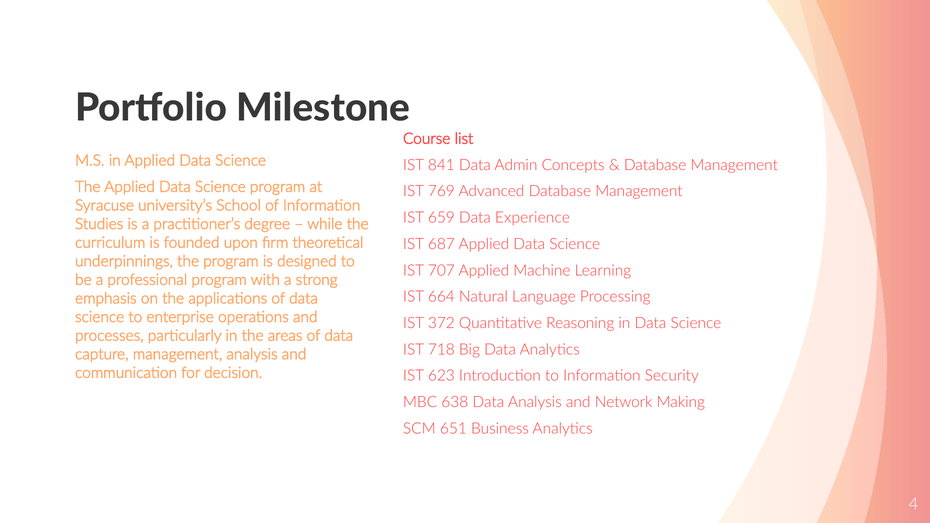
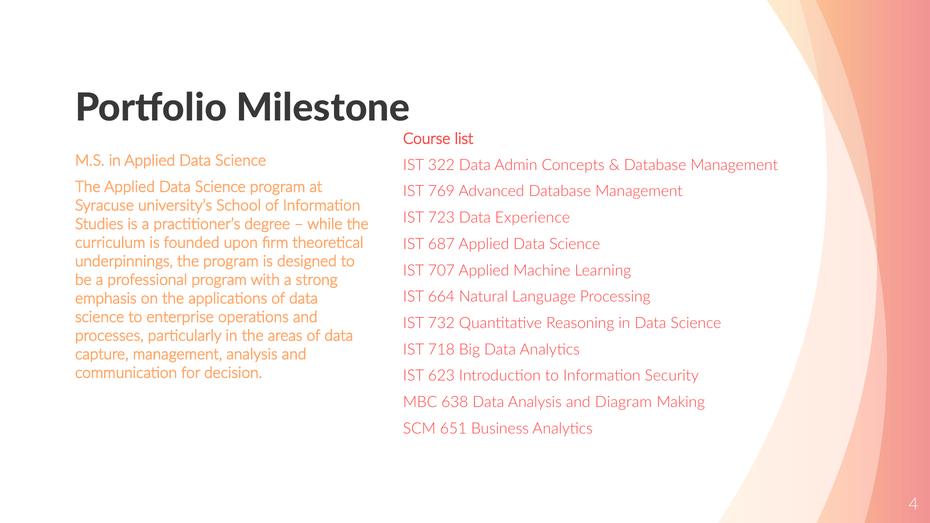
841: 841 -> 322 (441, 165)
659: 659 -> 723 (441, 218)
372: 372 -> 732 (441, 323)
Network: Network -> Diagram (623, 402)
